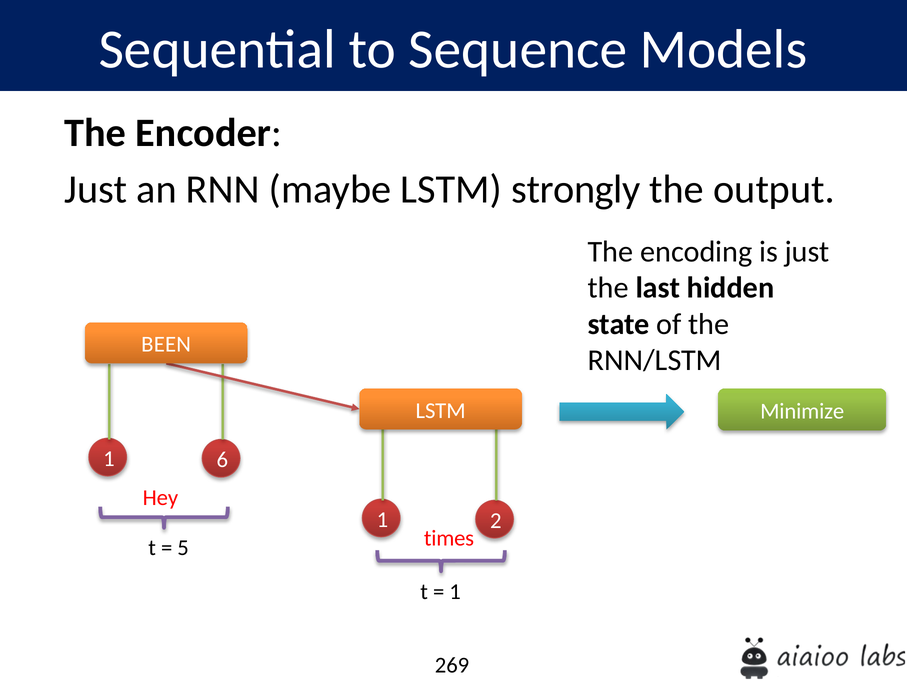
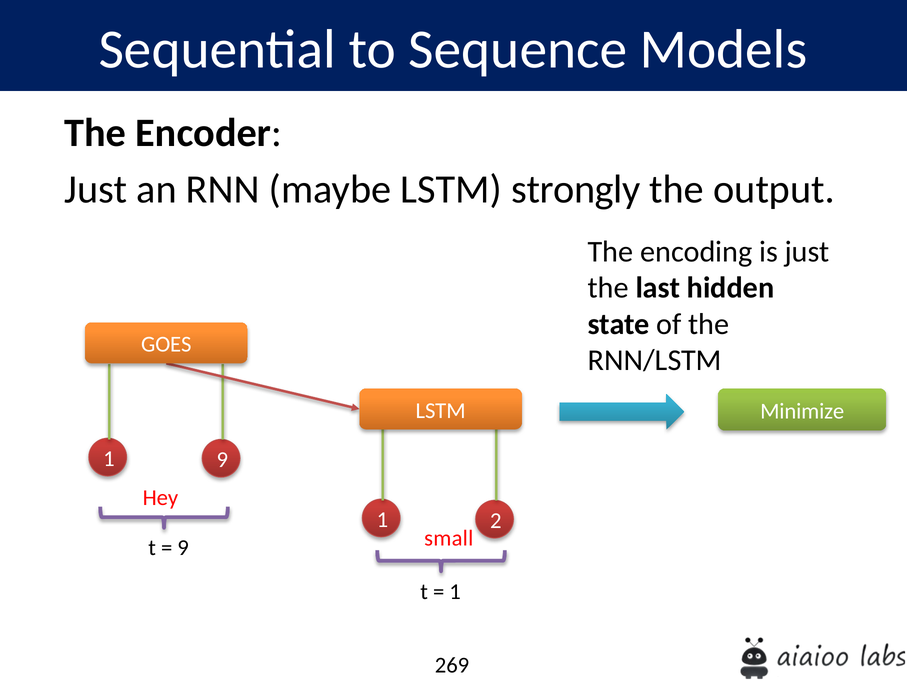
BEEN: BEEN -> GOES (166, 345)
1 6: 6 -> 9 (222, 460)
times: times -> small (449, 538)
5: 5 -> 9 (183, 548)
